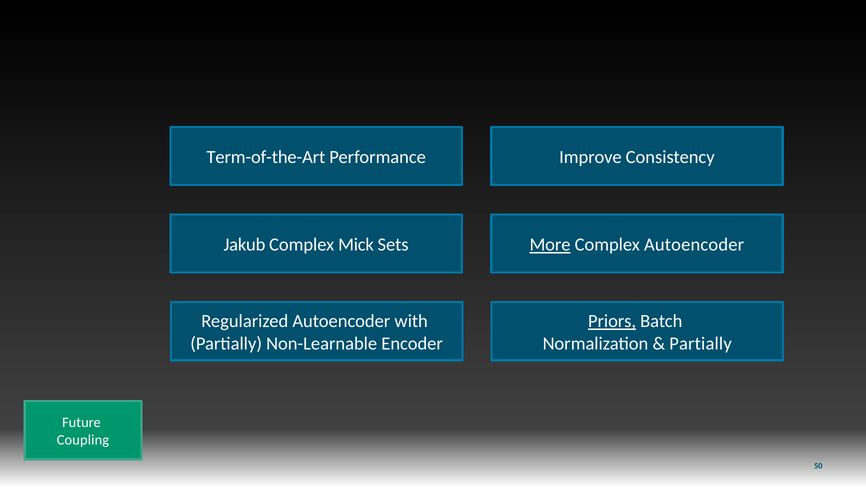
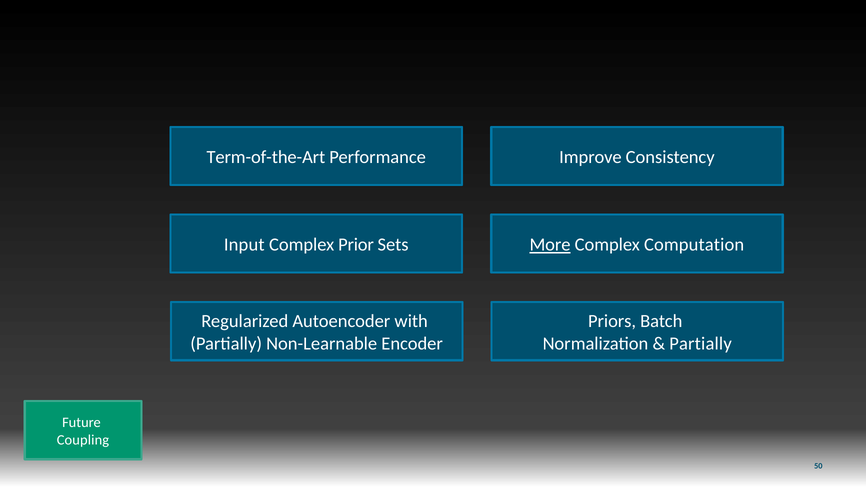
Complex Autoencoder: Autoencoder -> Computation (694, 245)
Jakub: Jakub -> Input (244, 245)
Mick: Mick -> Prior (356, 245)
Priors underline: present -> none (612, 321)
